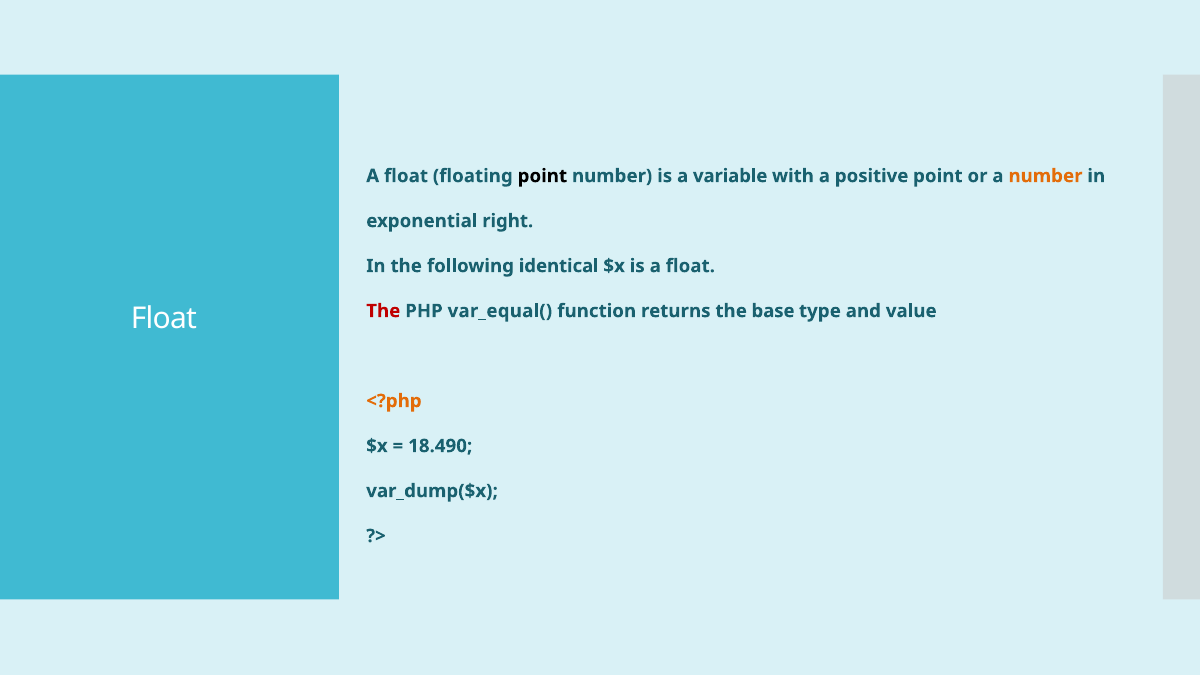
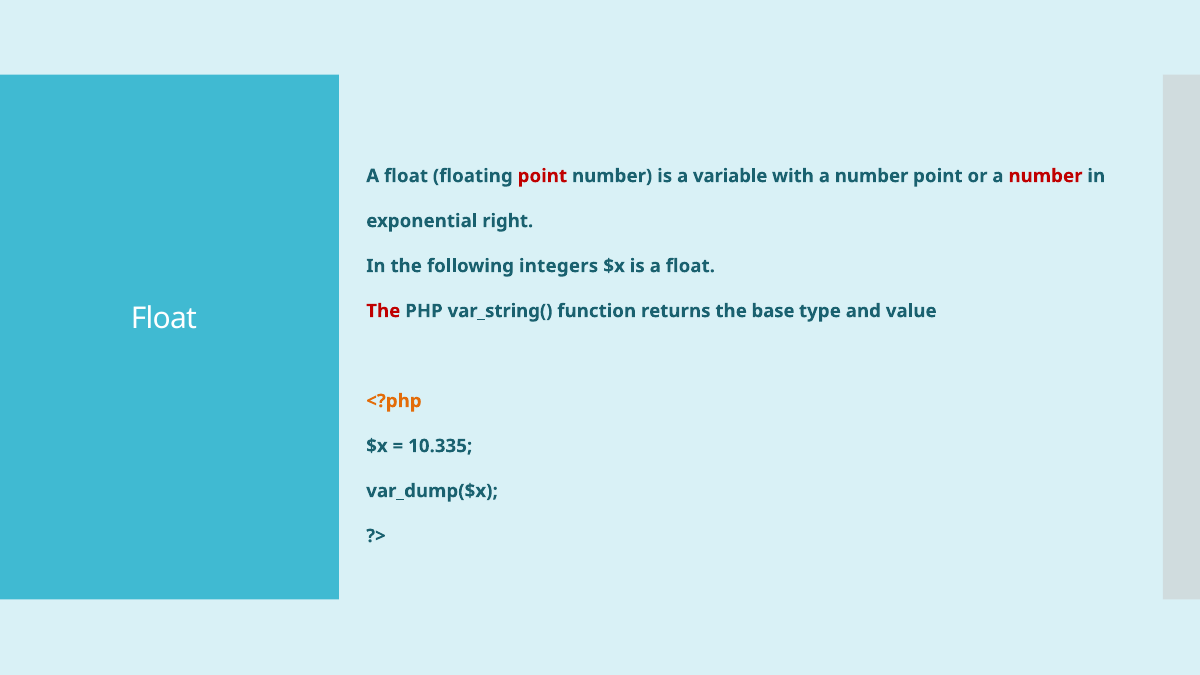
point colour: black -> red (542, 176)
with a positive: positive -> number (872, 176)
number colour: orange -> red (1046, 176)
identical: identical -> integers (559, 266)
var_equal(: var_equal( -> var_string( (500, 311)
18.490: 18.490 -> 10.335 (440, 446)
